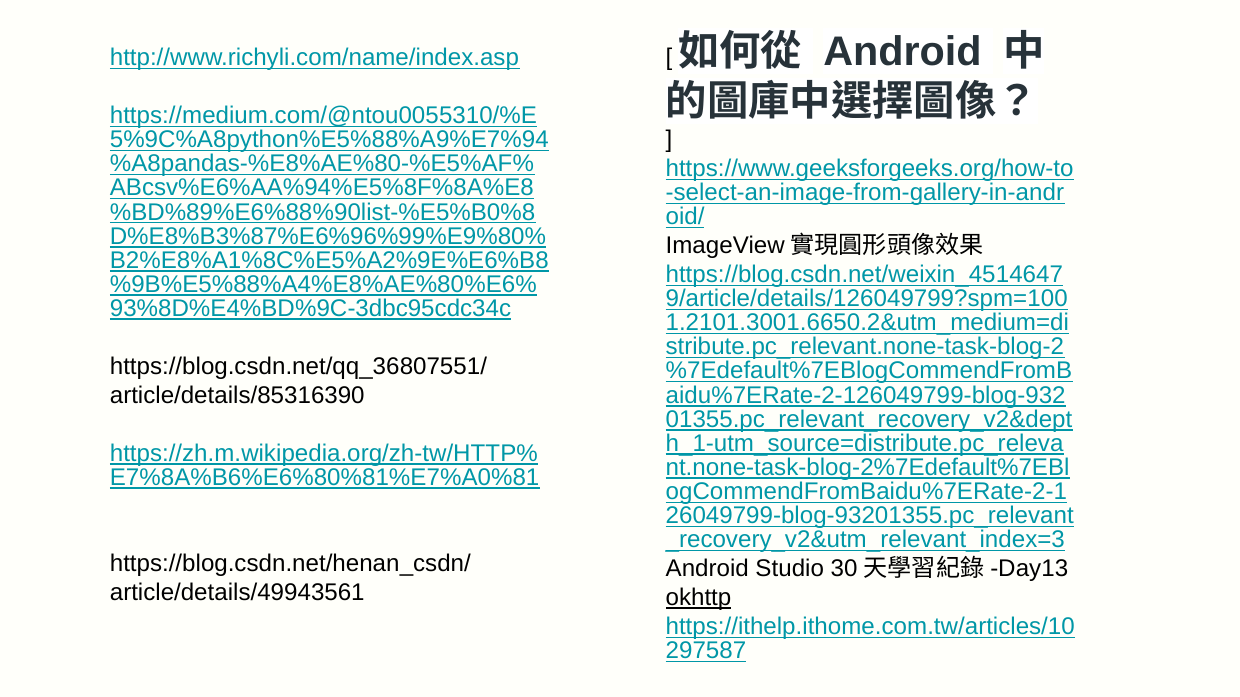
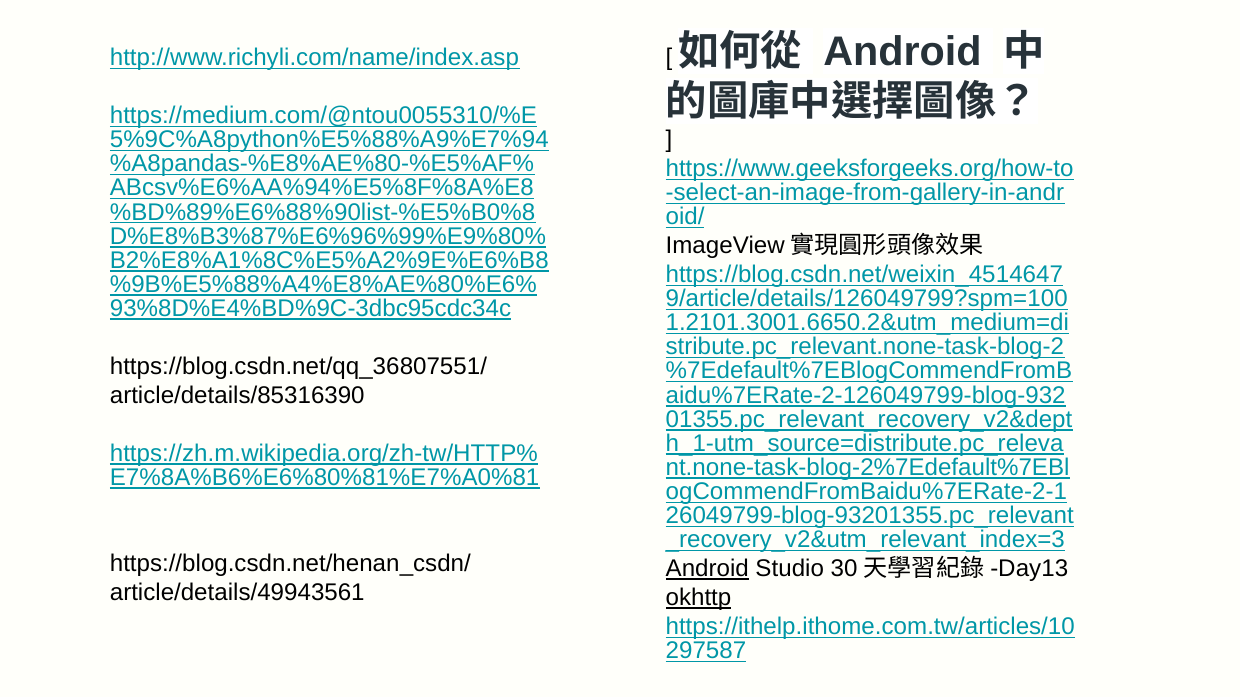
Android underline: none -> present (707, 569)
